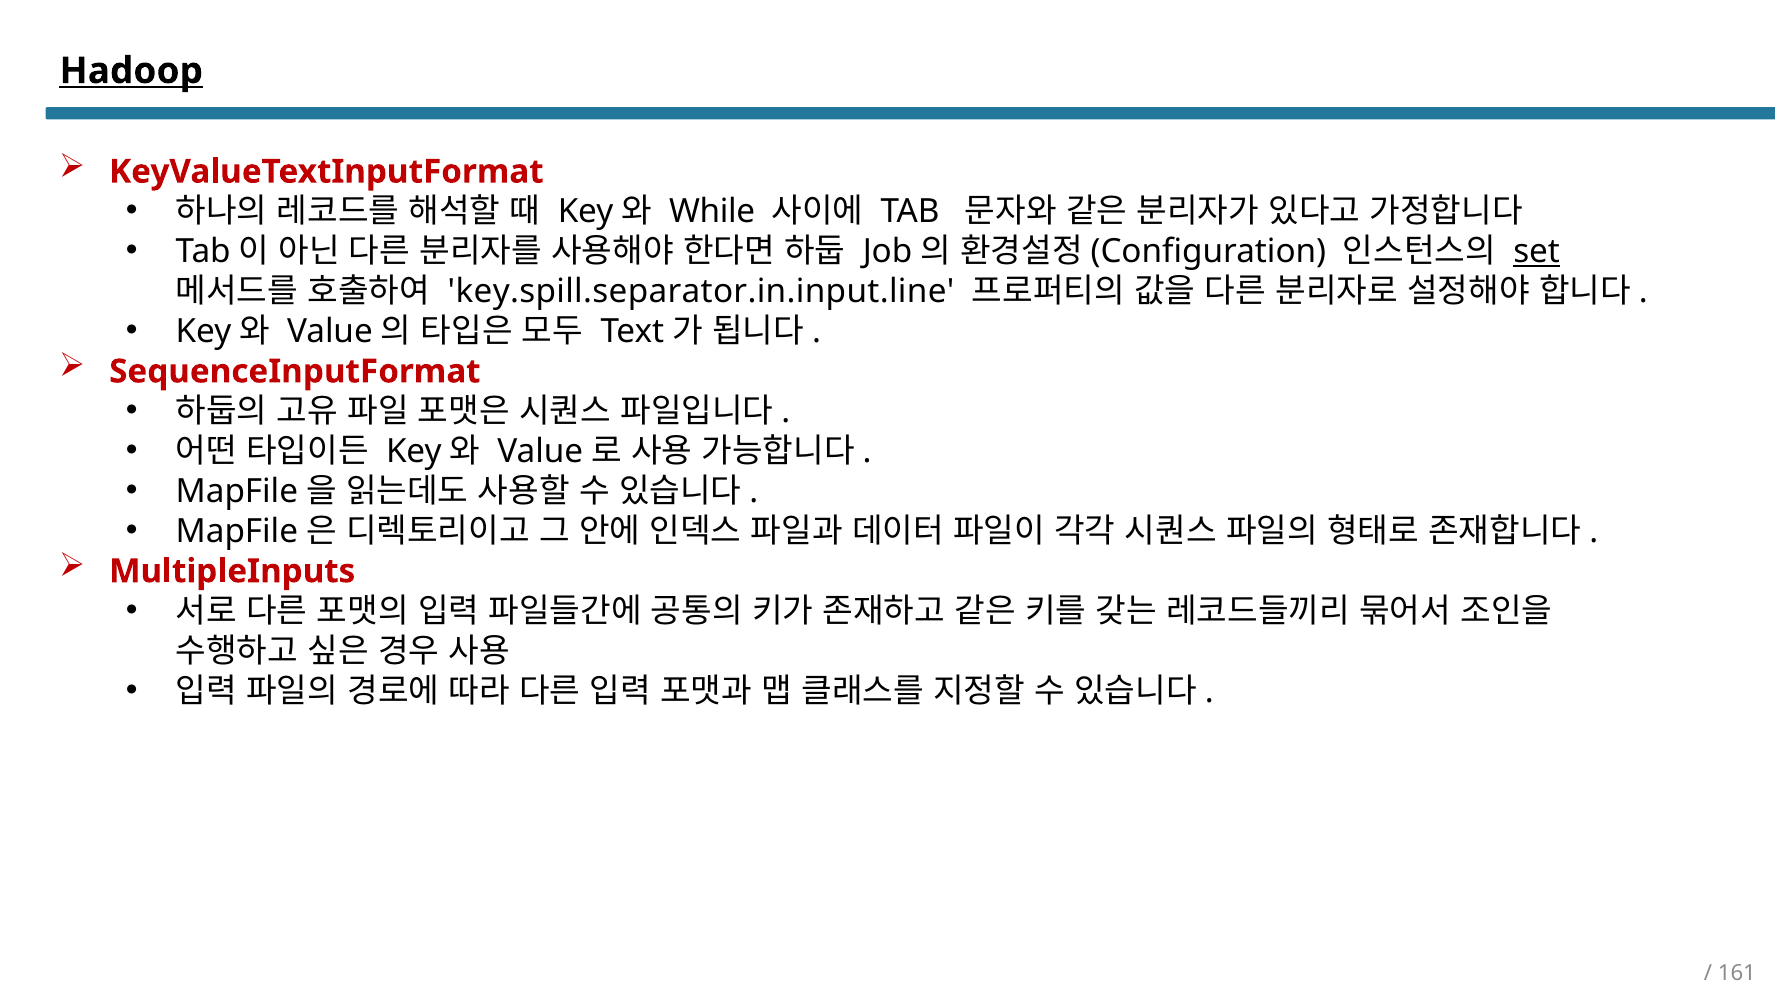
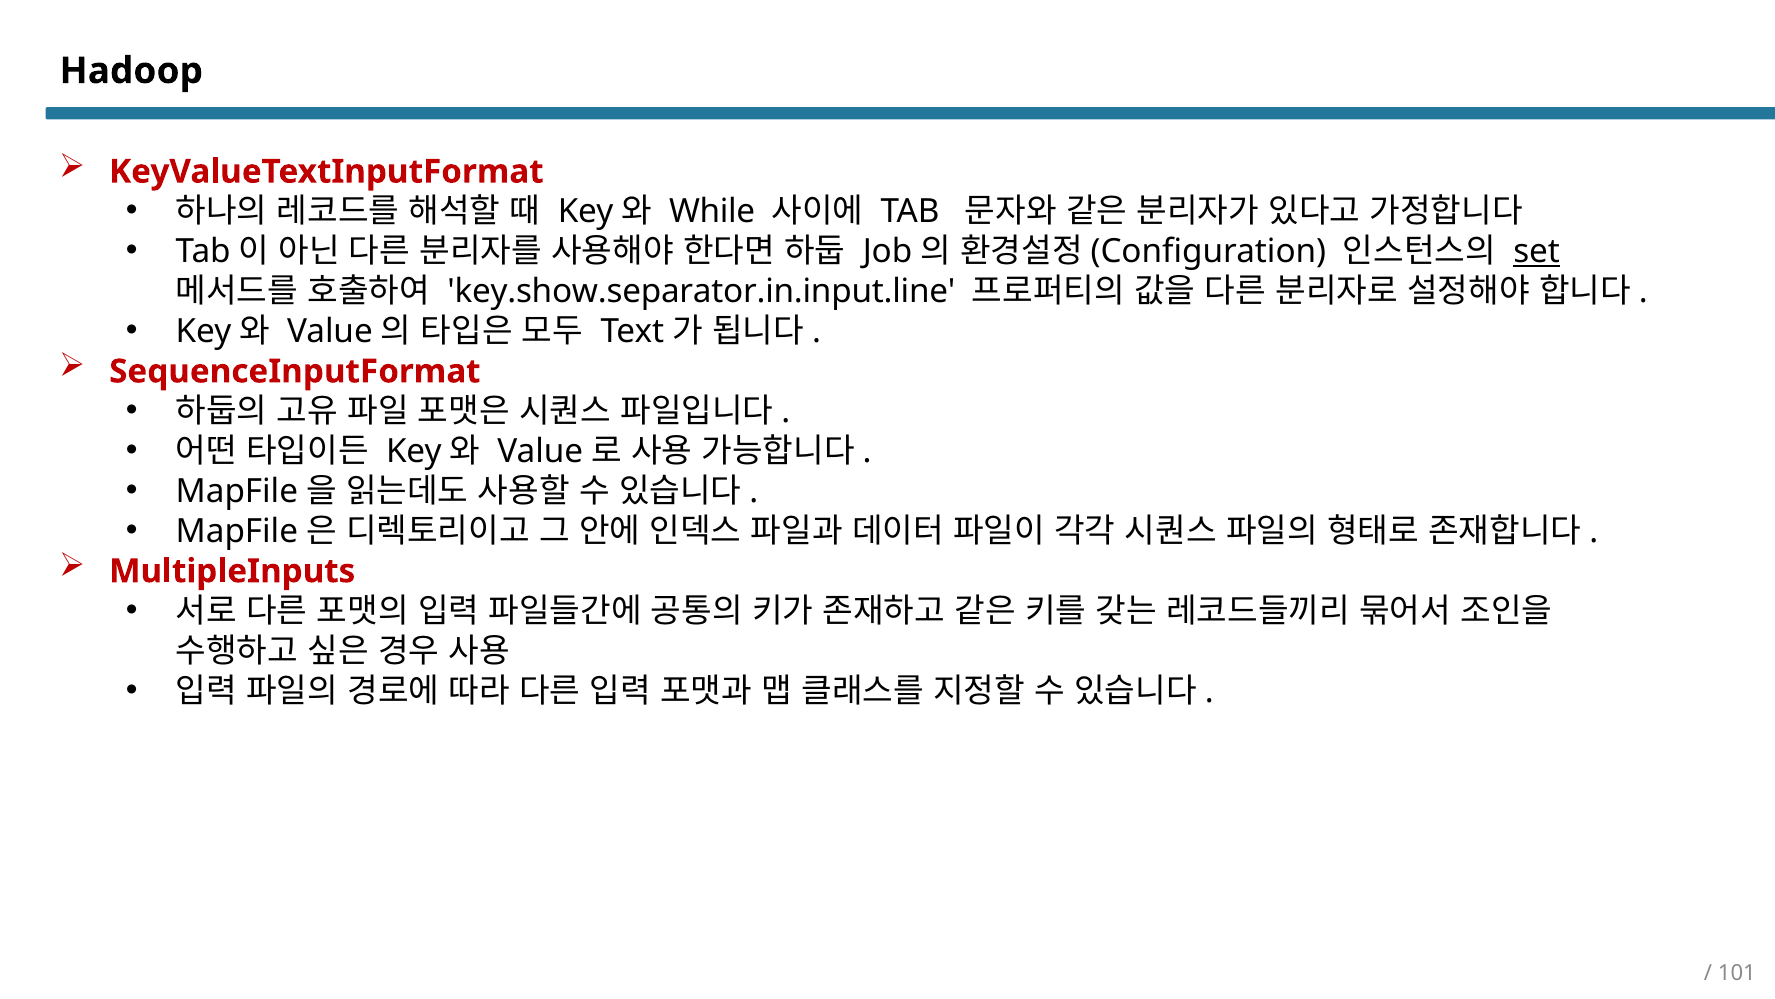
Hadoop underline: present -> none (131, 71)
key.spill.separator.in.input.line: key.spill.separator.in.input.line -> key.show.separator.in.input.line (701, 291)
161: 161 -> 101 (1737, 973)
